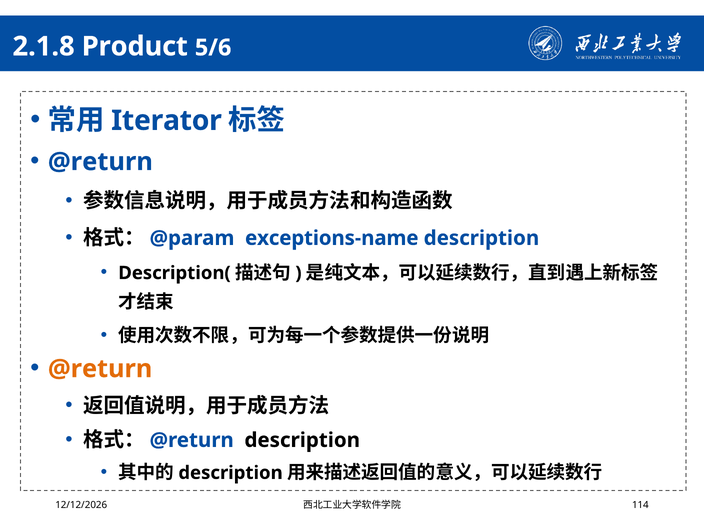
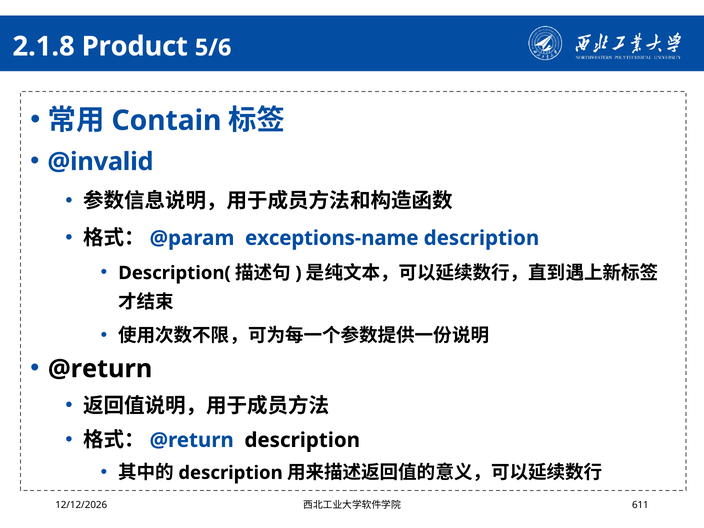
Iterator: Iterator -> Contain (166, 121)
@return: @return -> @invalid (101, 162)
@return colour: orange -> black (100, 369)
114: 114 -> 611 (640, 505)
